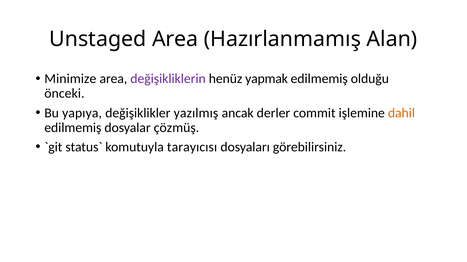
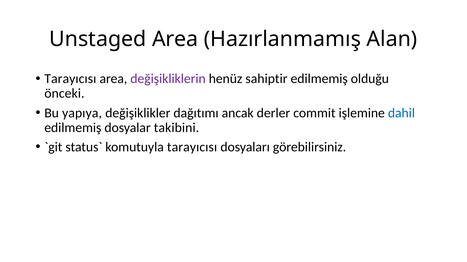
Minimize: Minimize -> Tarayıcısı (70, 79)
yapmak: yapmak -> sahiptir (266, 79)
yazılmış: yazılmış -> dağıtımı (196, 113)
dahil colour: orange -> blue (401, 113)
çözmüş: çözmüş -> takibini (176, 128)
